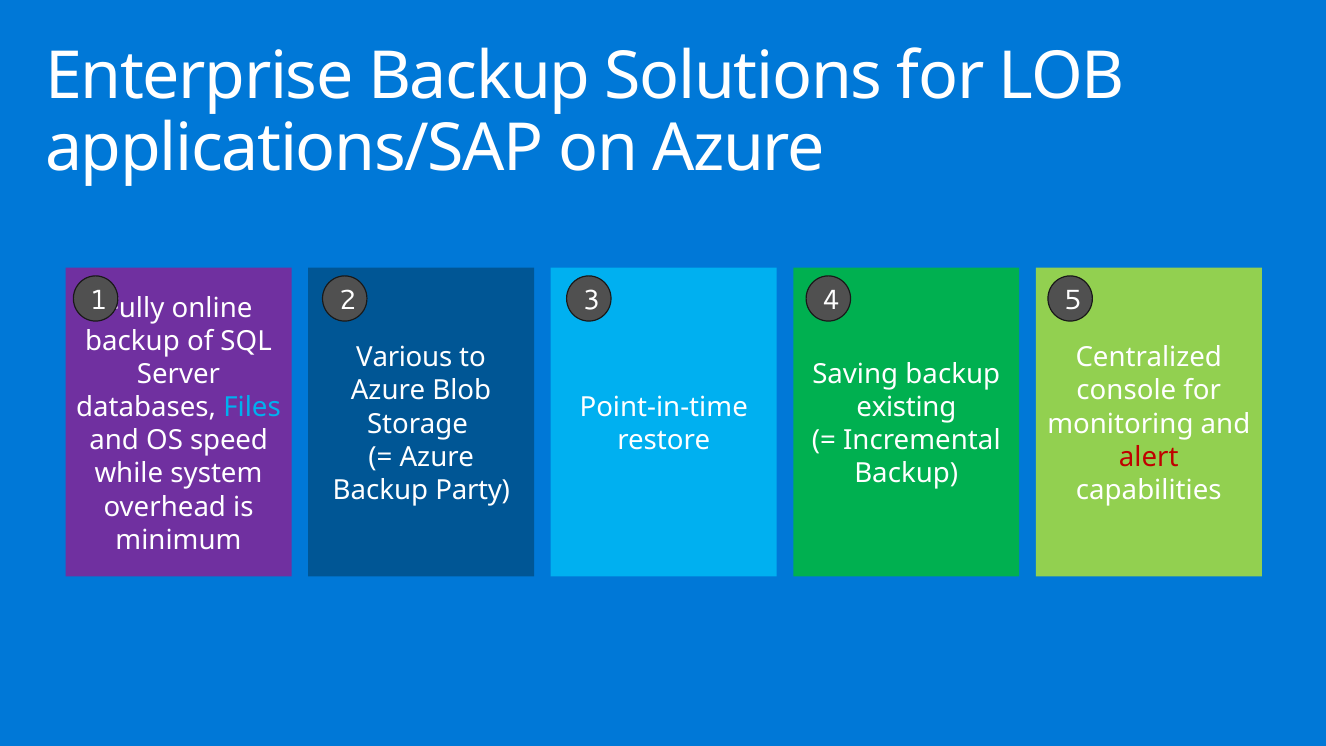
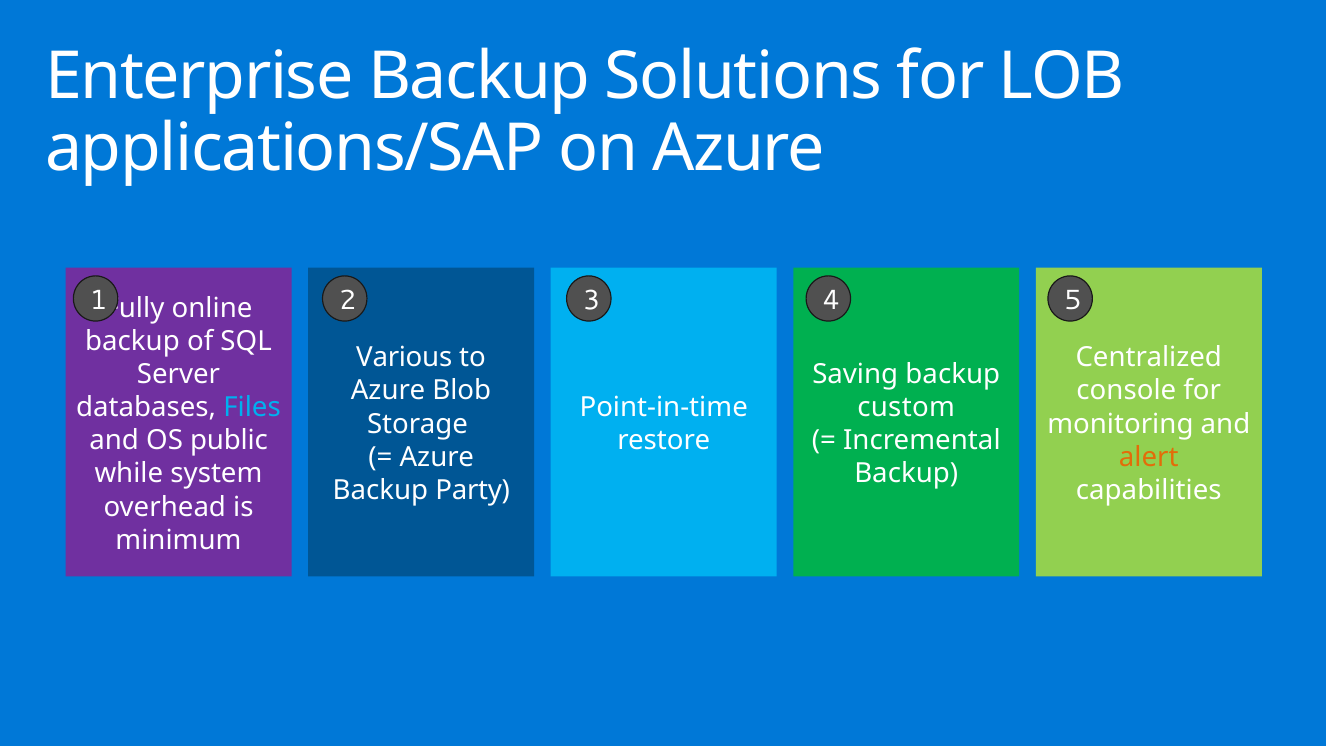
existing: existing -> custom (906, 407)
speed: speed -> public (229, 440)
alert colour: red -> orange (1149, 457)
